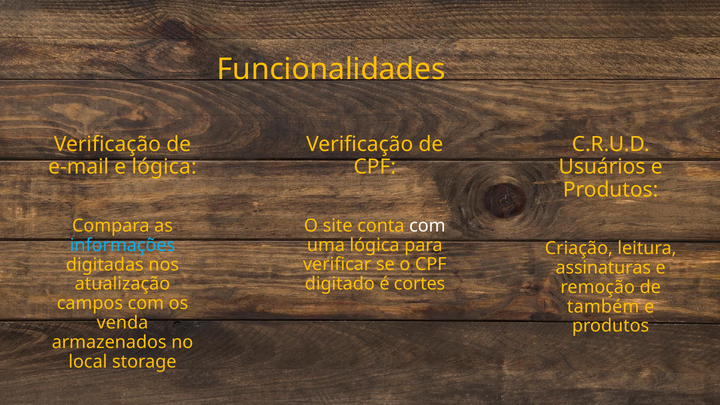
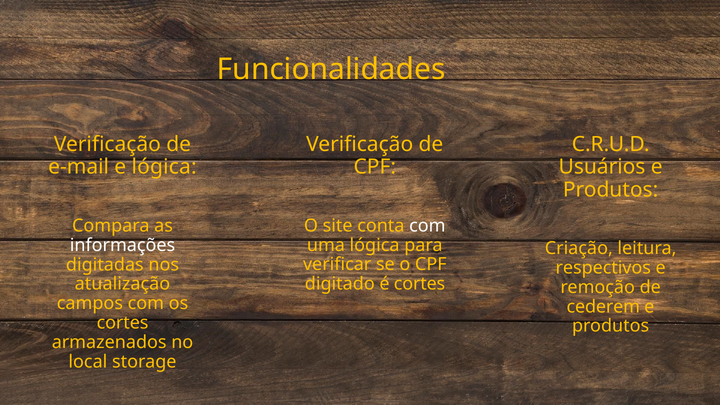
informações colour: light blue -> white (123, 245)
assinaturas: assinaturas -> respectivos (603, 268)
também: também -> cederem (603, 307)
venda: venda -> cortes (123, 323)
